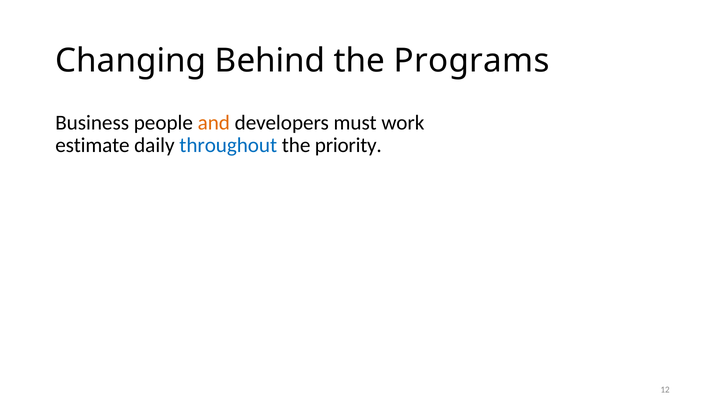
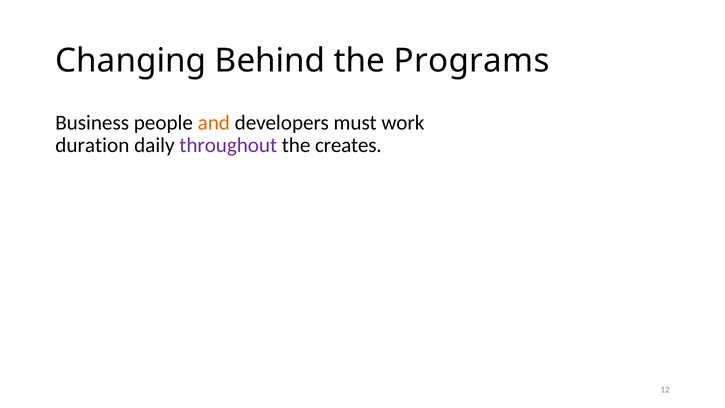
estimate: estimate -> duration (92, 145)
throughout colour: blue -> purple (228, 145)
priority: priority -> creates (348, 145)
